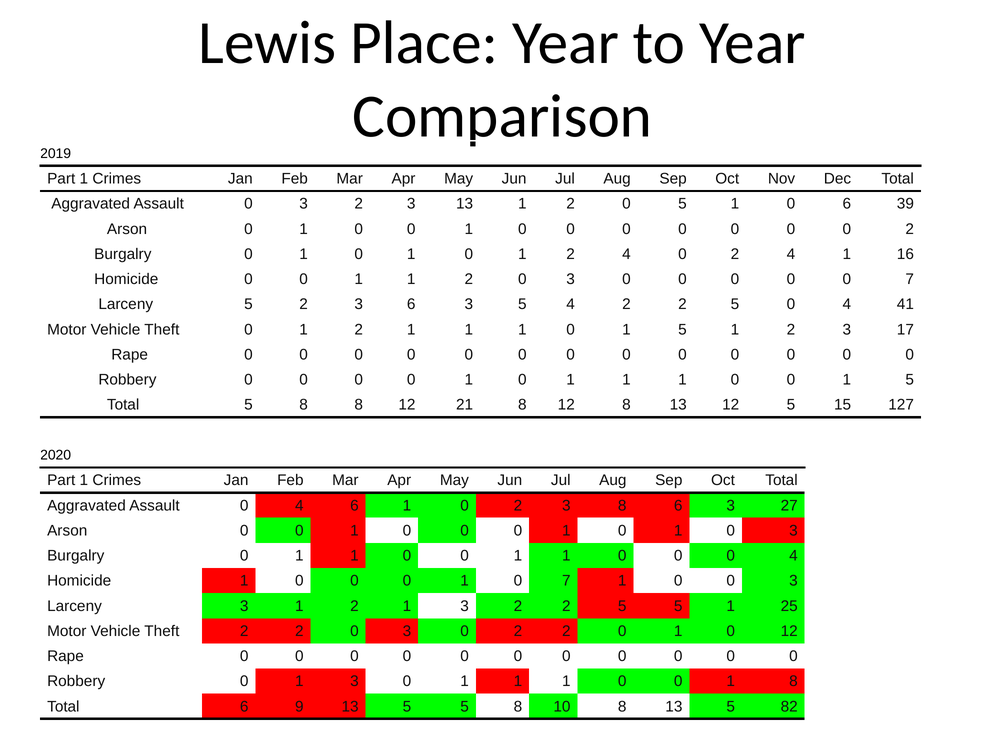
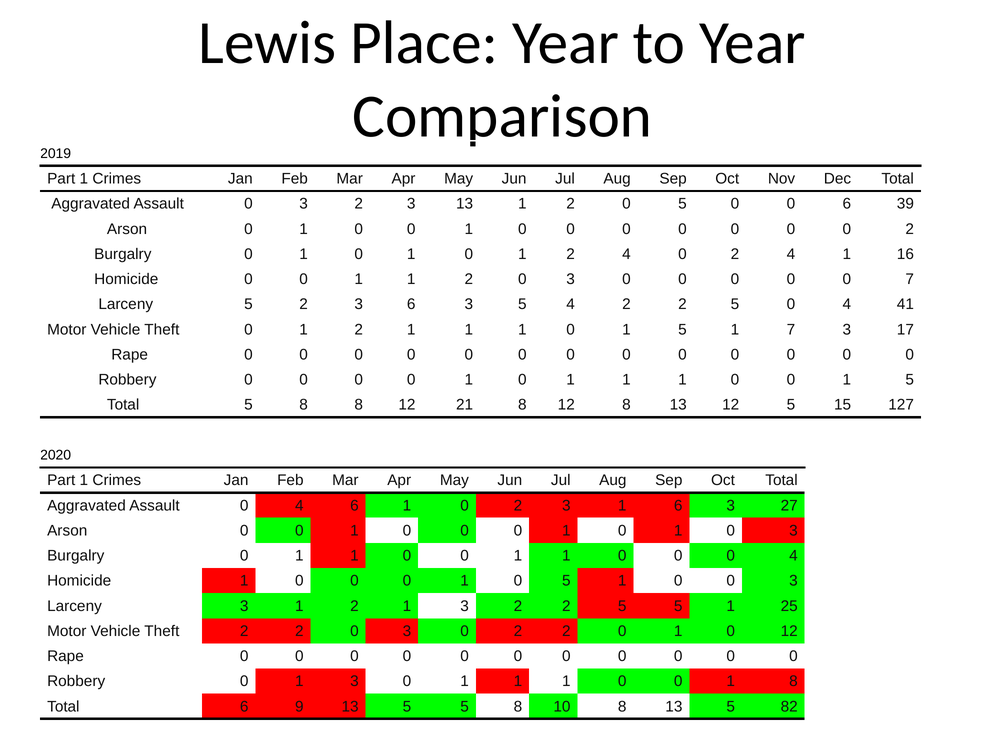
0 5 1: 1 -> 0 (735, 204)
5 1 2: 2 -> 7 (791, 329)
2 3 8: 8 -> 1 (622, 505)
1 0 7: 7 -> 5 (566, 581)
